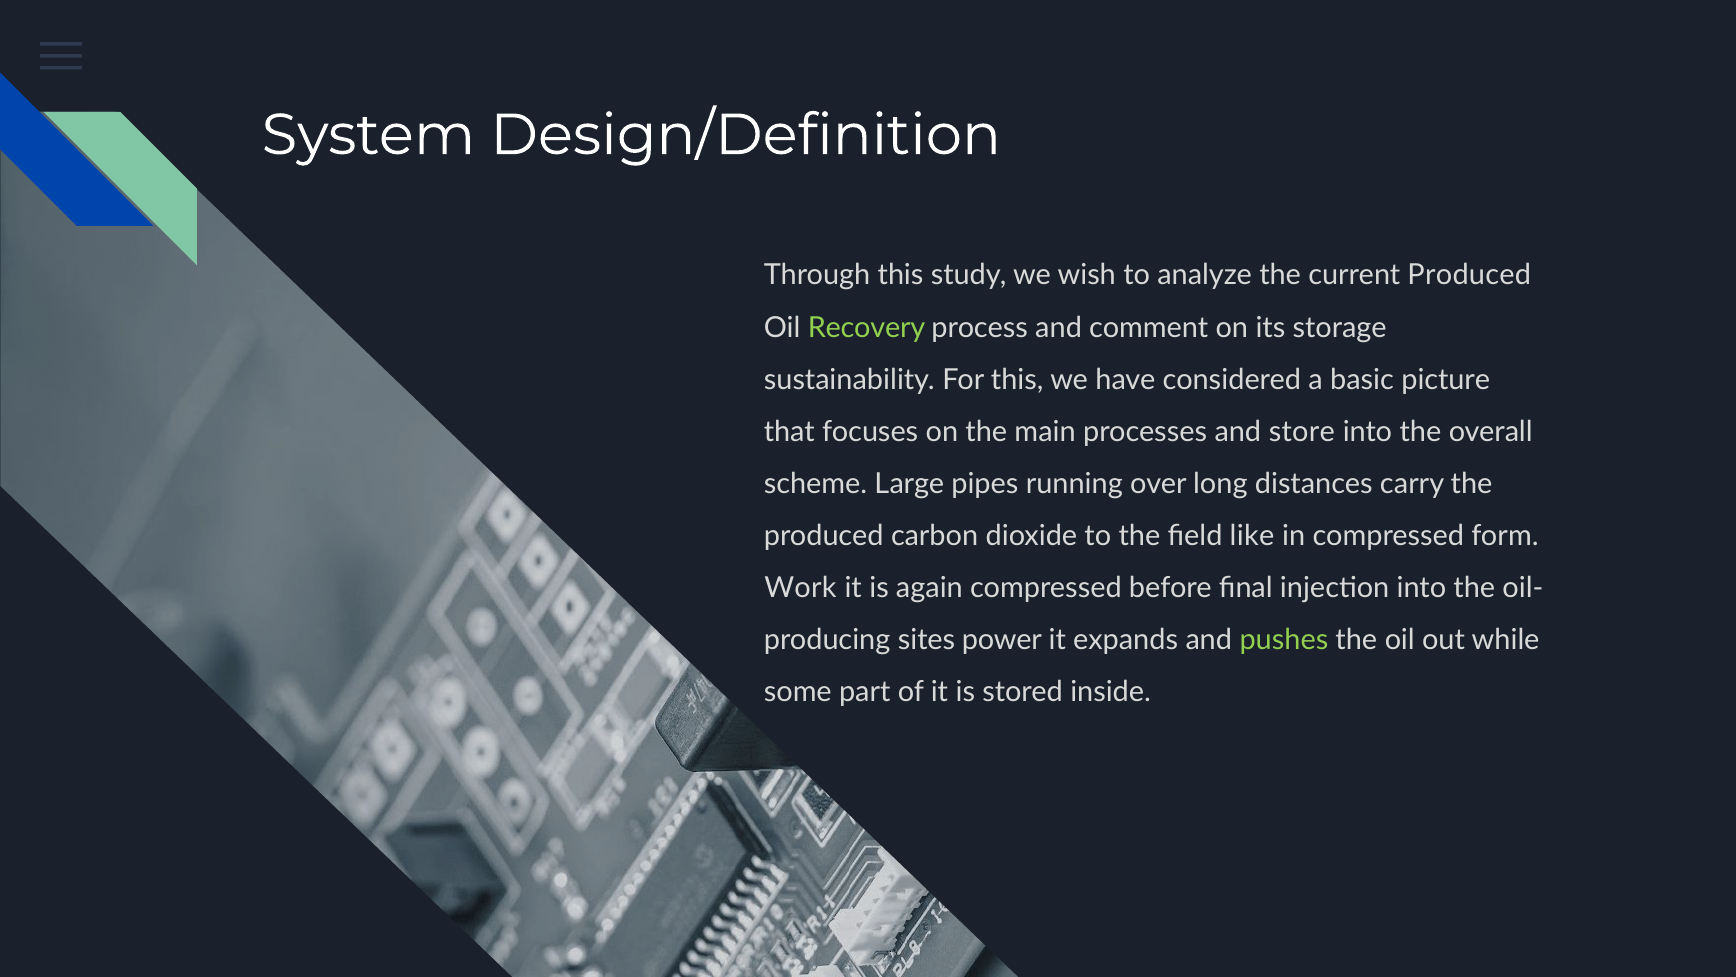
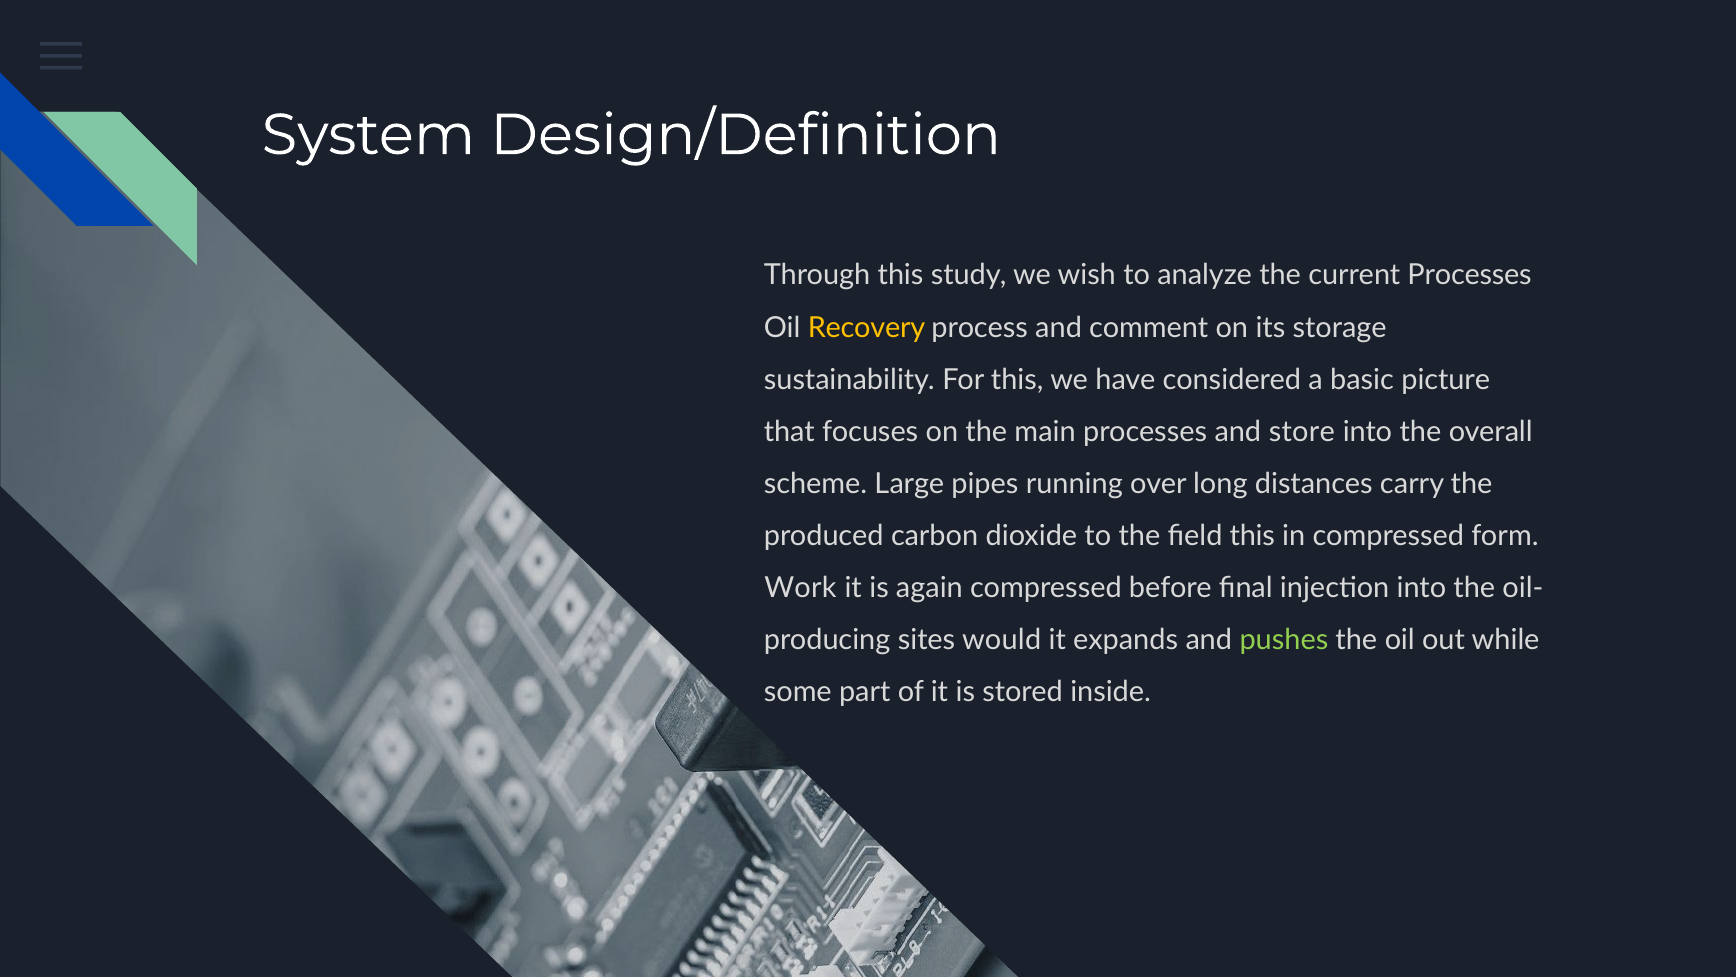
current Produced: Produced -> Processes (1470, 275)
Recovery colour: light green -> yellow (866, 327)
field like: like -> this (1252, 536)
power: power -> would (1002, 640)
